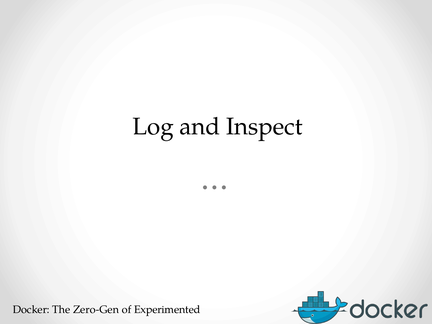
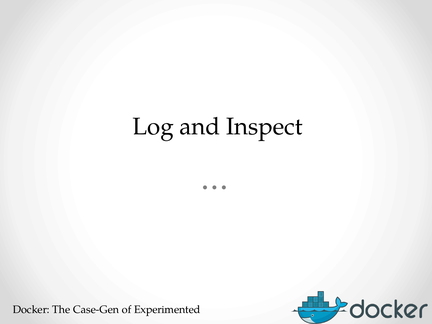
Zero-Gen: Zero-Gen -> Case-Gen (96, 310)
